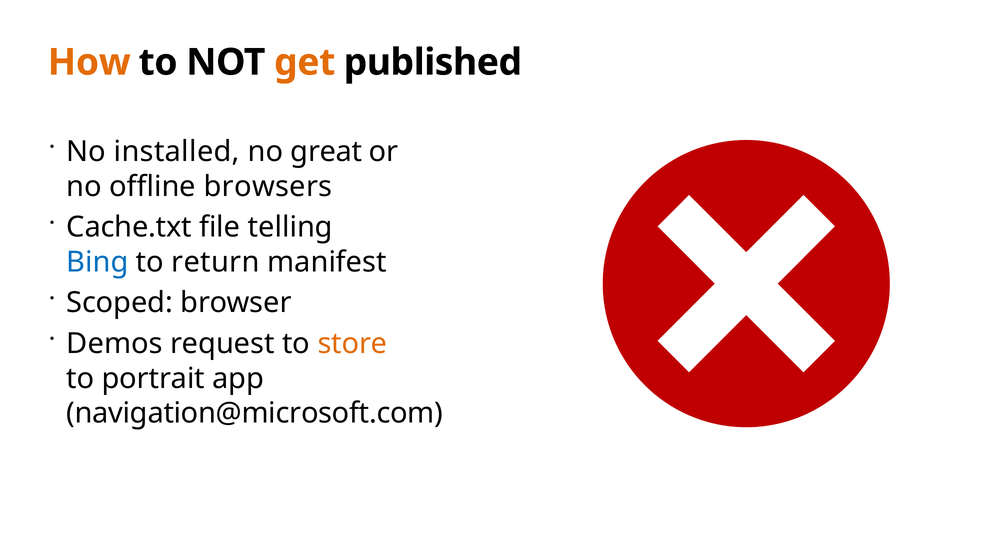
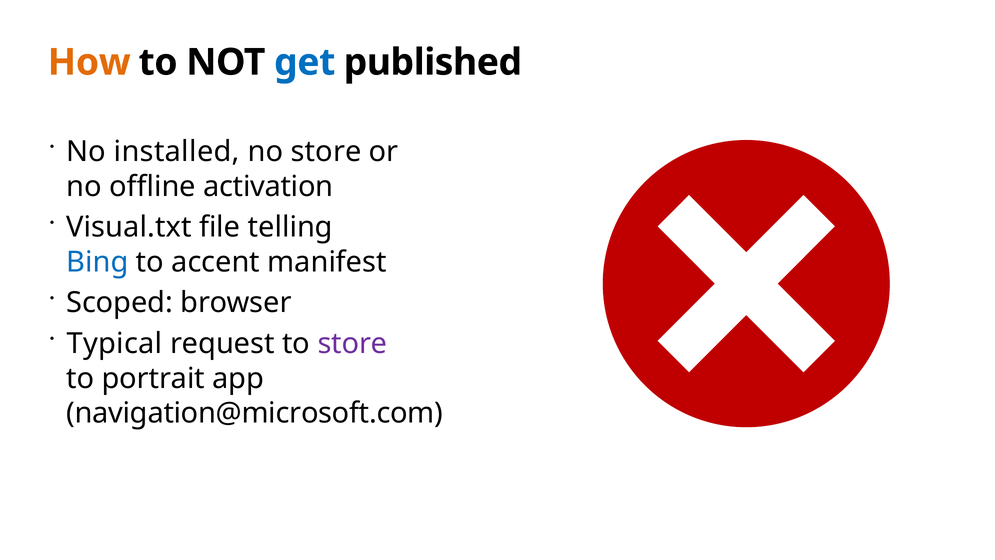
get colour: orange -> blue (305, 62)
no great: great -> store (326, 152)
browsers: browsers -> activation (268, 187)
Cache.txt: Cache.txt -> Visual.txt (129, 227)
return: return -> accent (216, 262)
Demos: Demos -> Typical (114, 343)
store colour: orange -> purple (352, 343)
